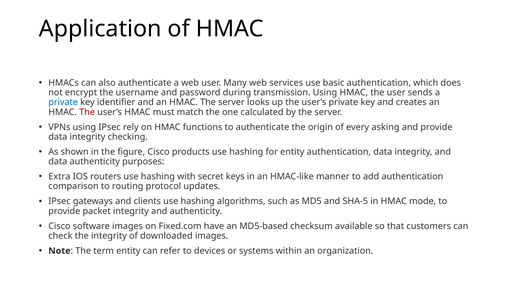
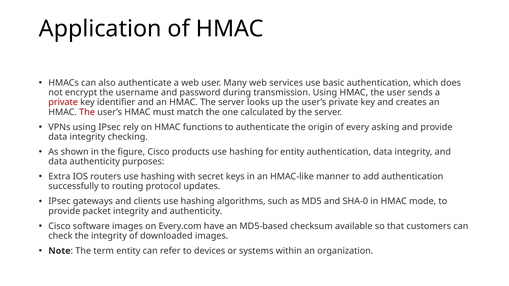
private colour: blue -> red (63, 102)
comparison: comparison -> successfully (74, 186)
SHA-5: SHA-5 -> SHA-0 (355, 202)
Fixed.com: Fixed.com -> Every.com (180, 226)
